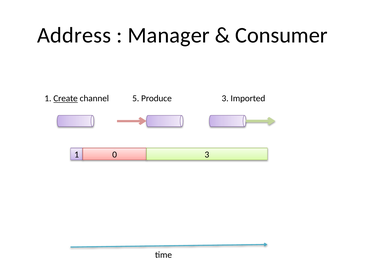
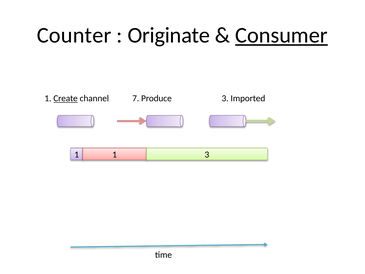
Address: Address -> Counter (74, 35)
Manager: Manager -> Originate (169, 35)
Consumer underline: none -> present (281, 35)
5: 5 -> 7 (136, 98)
1 0: 0 -> 1 (115, 154)
